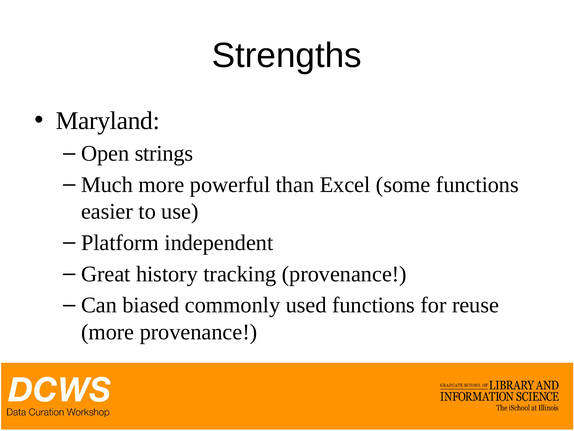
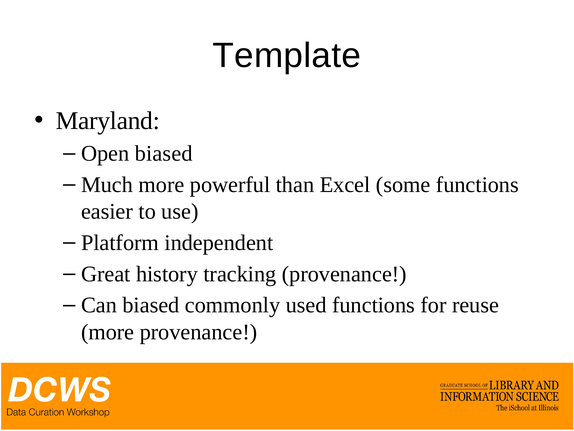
Strengths: Strengths -> Template (287, 56)
Open strings: strings -> biased (164, 153)
